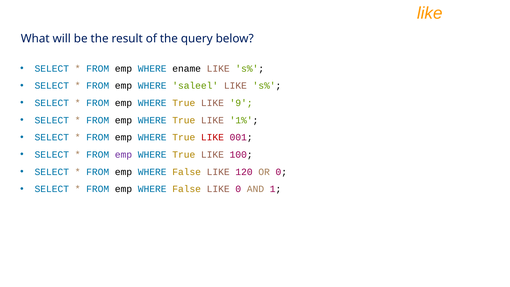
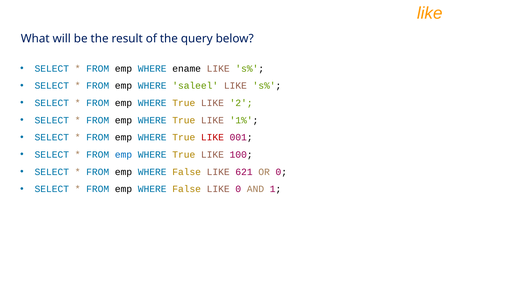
9: 9 -> 2 (241, 103)
emp colour: purple -> blue (124, 155)
120: 120 -> 621 (244, 172)
